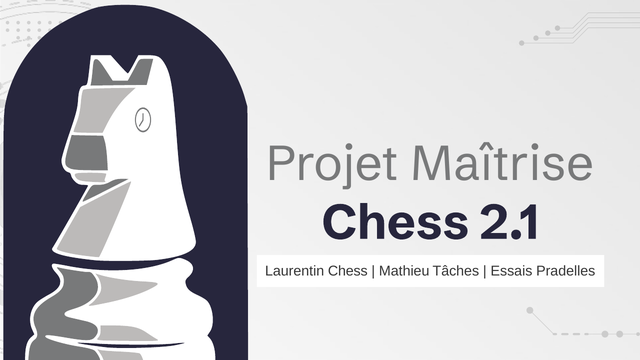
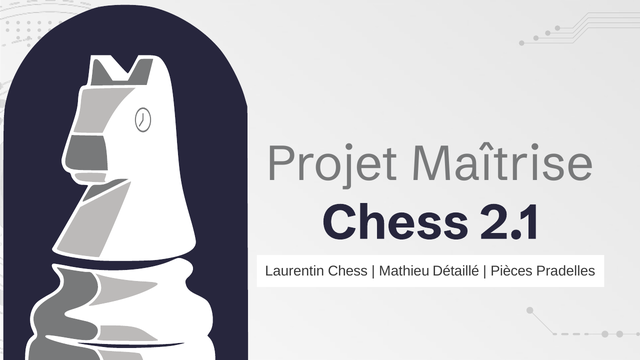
Tâches: Tâches -> Détaillé (456, 271)
Essais: Essais -> Pièces (512, 271)
